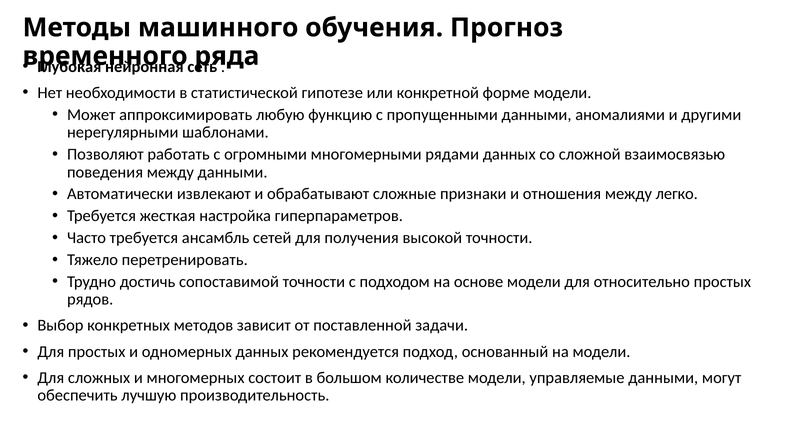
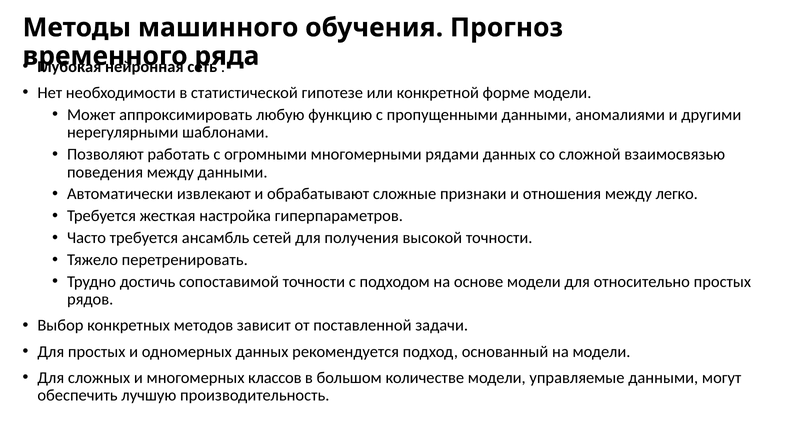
состоит: состоит -> классов (275, 378)
